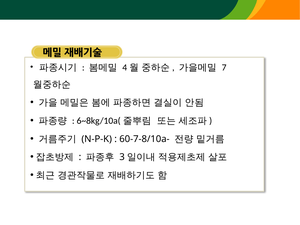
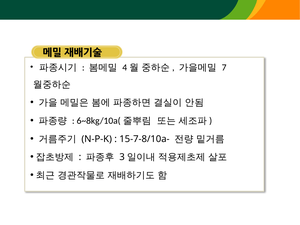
60-7-8/10a-: 60-7-8/10a- -> 15-7-8/10a- (144, 139)
